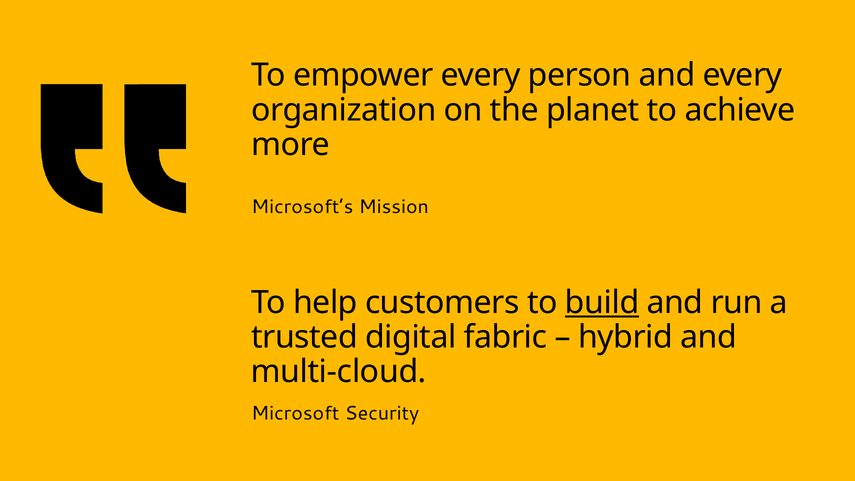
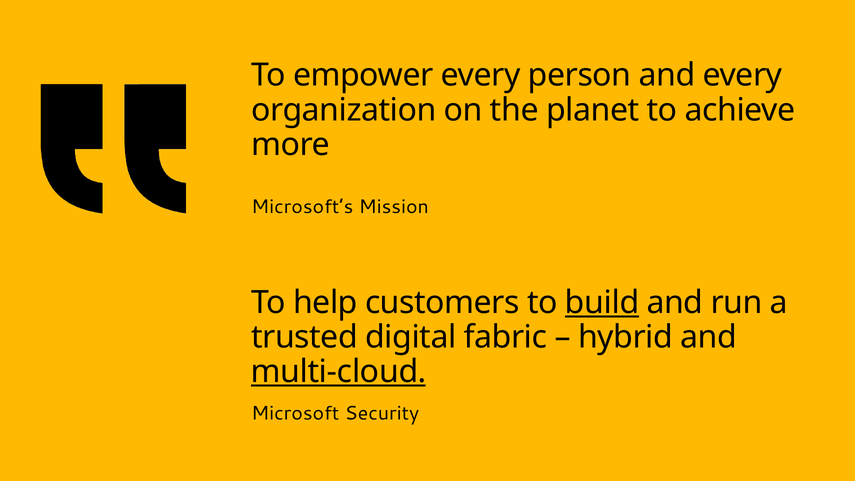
multi-cloud underline: none -> present (339, 372)
